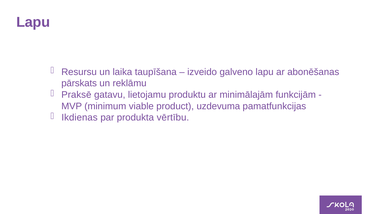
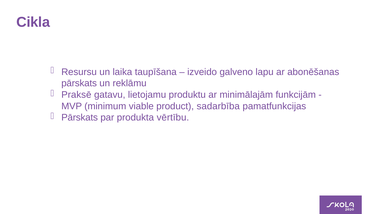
Lapu: Lapu -> Cikla (33, 22)
uzdevuma: uzdevuma -> sadarbība (218, 106)
Ikdienas: Ikdienas -> Pārskats (80, 118)
